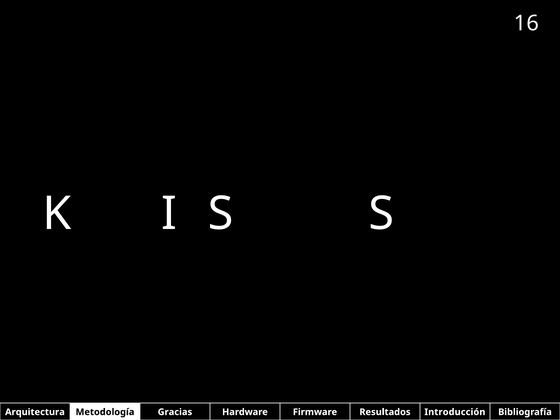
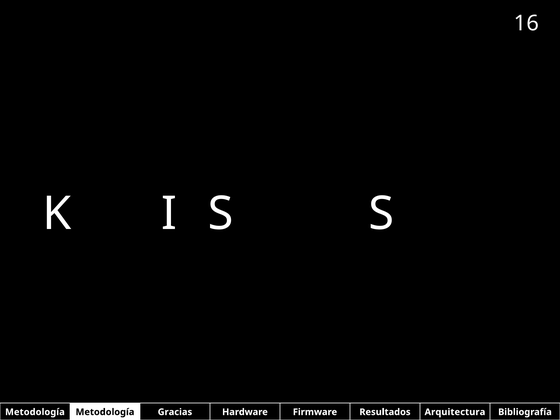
Arquitectura: Arquitectura -> Metodología (35, 412)
Introducción: Introducción -> Arquitectura (455, 412)
